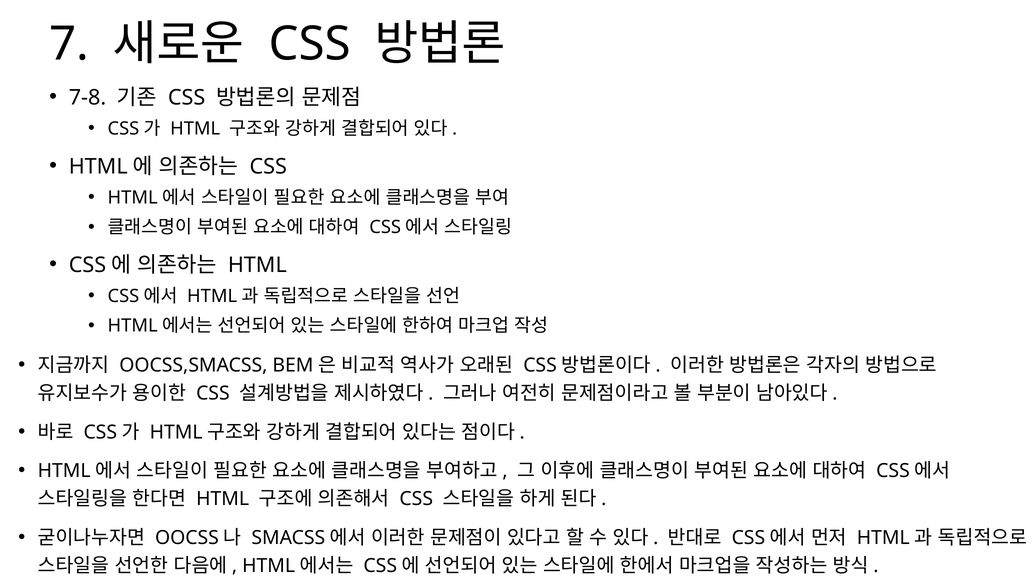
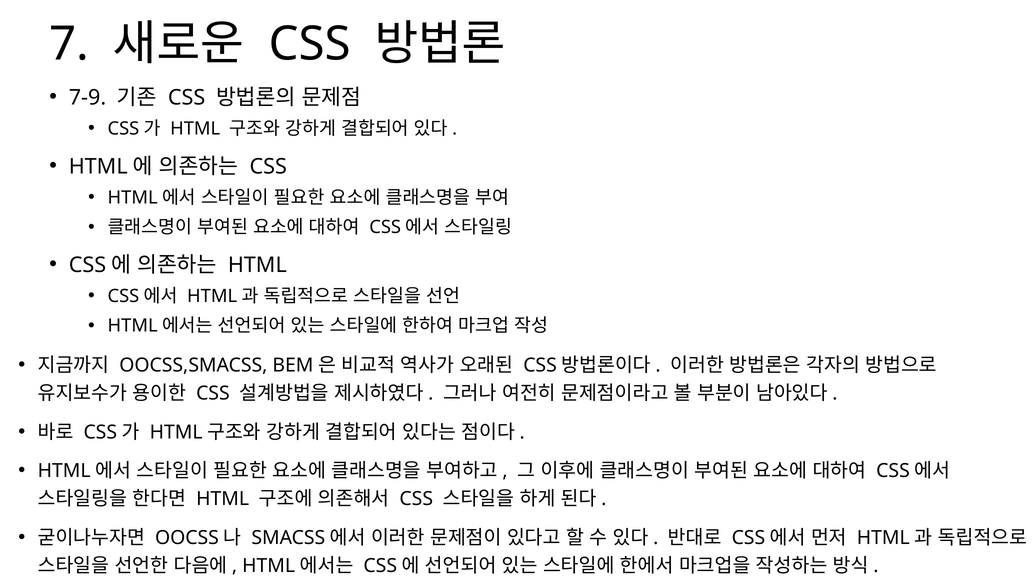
7-8: 7-8 -> 7-9 (87, 97)
